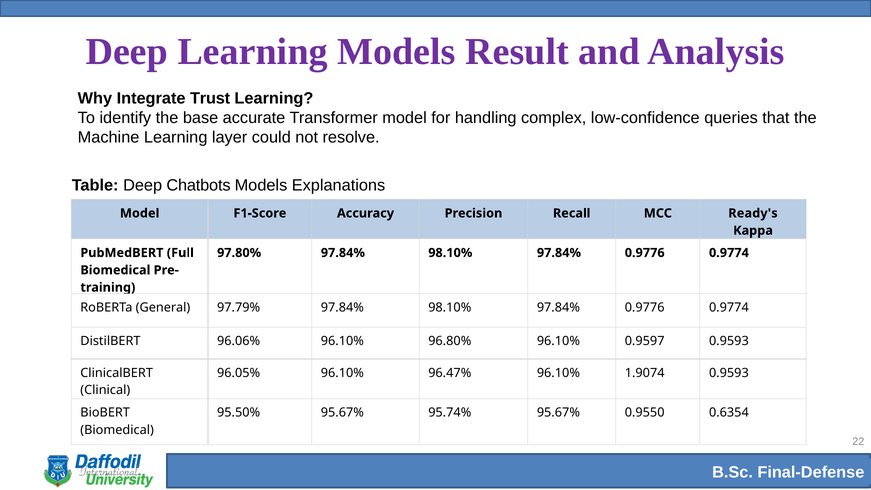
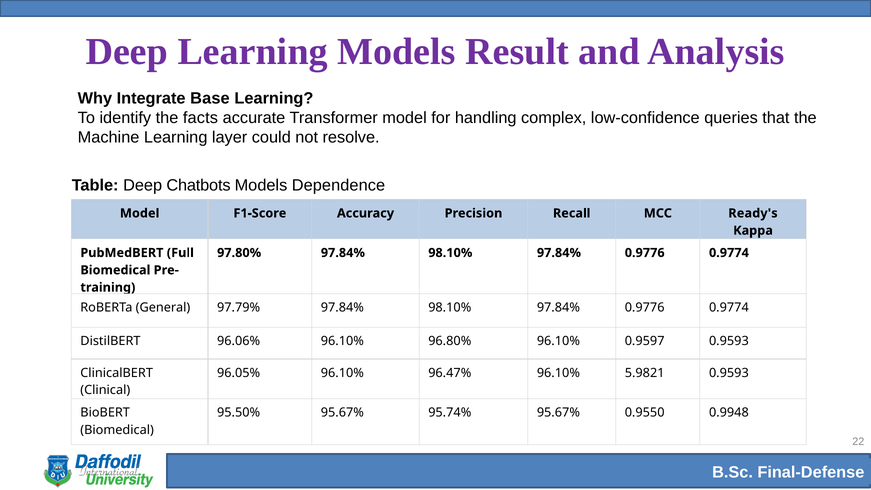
Trust: Trust -> Base (210, 98)
base: base -> facts (200, 118)
Explanations: Explanations -> Dependence (338, 185)
1.9074: 1.9074 -> 5.9821 (645, 373)
0.6354: 0.6354 -> 0.9948 (729, 412)
